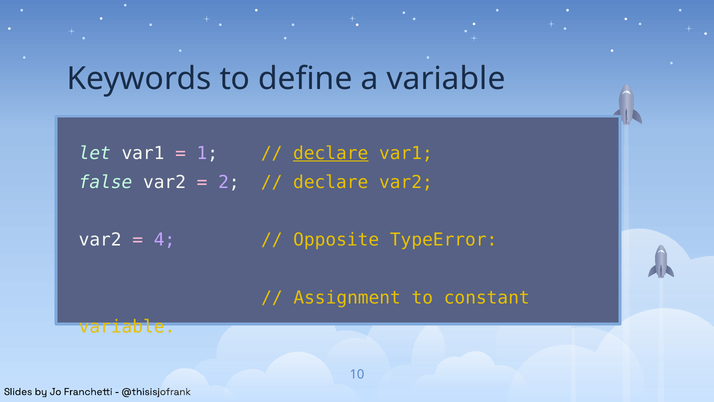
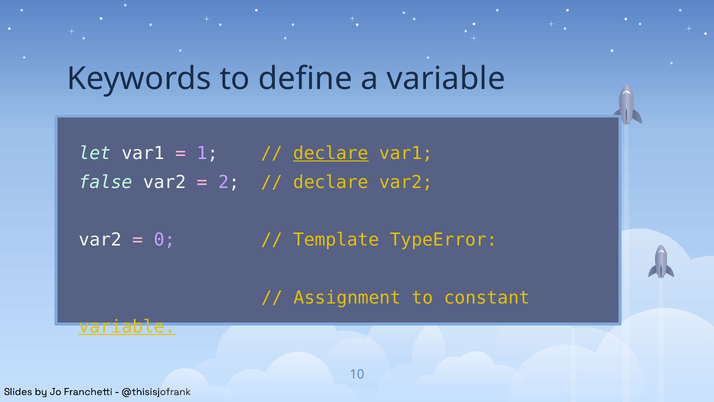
4: 4 -> 0 (164, 240)
Opposite: Opposite -> Template (336, 240)
variable underline: none -> present (127, 327)
